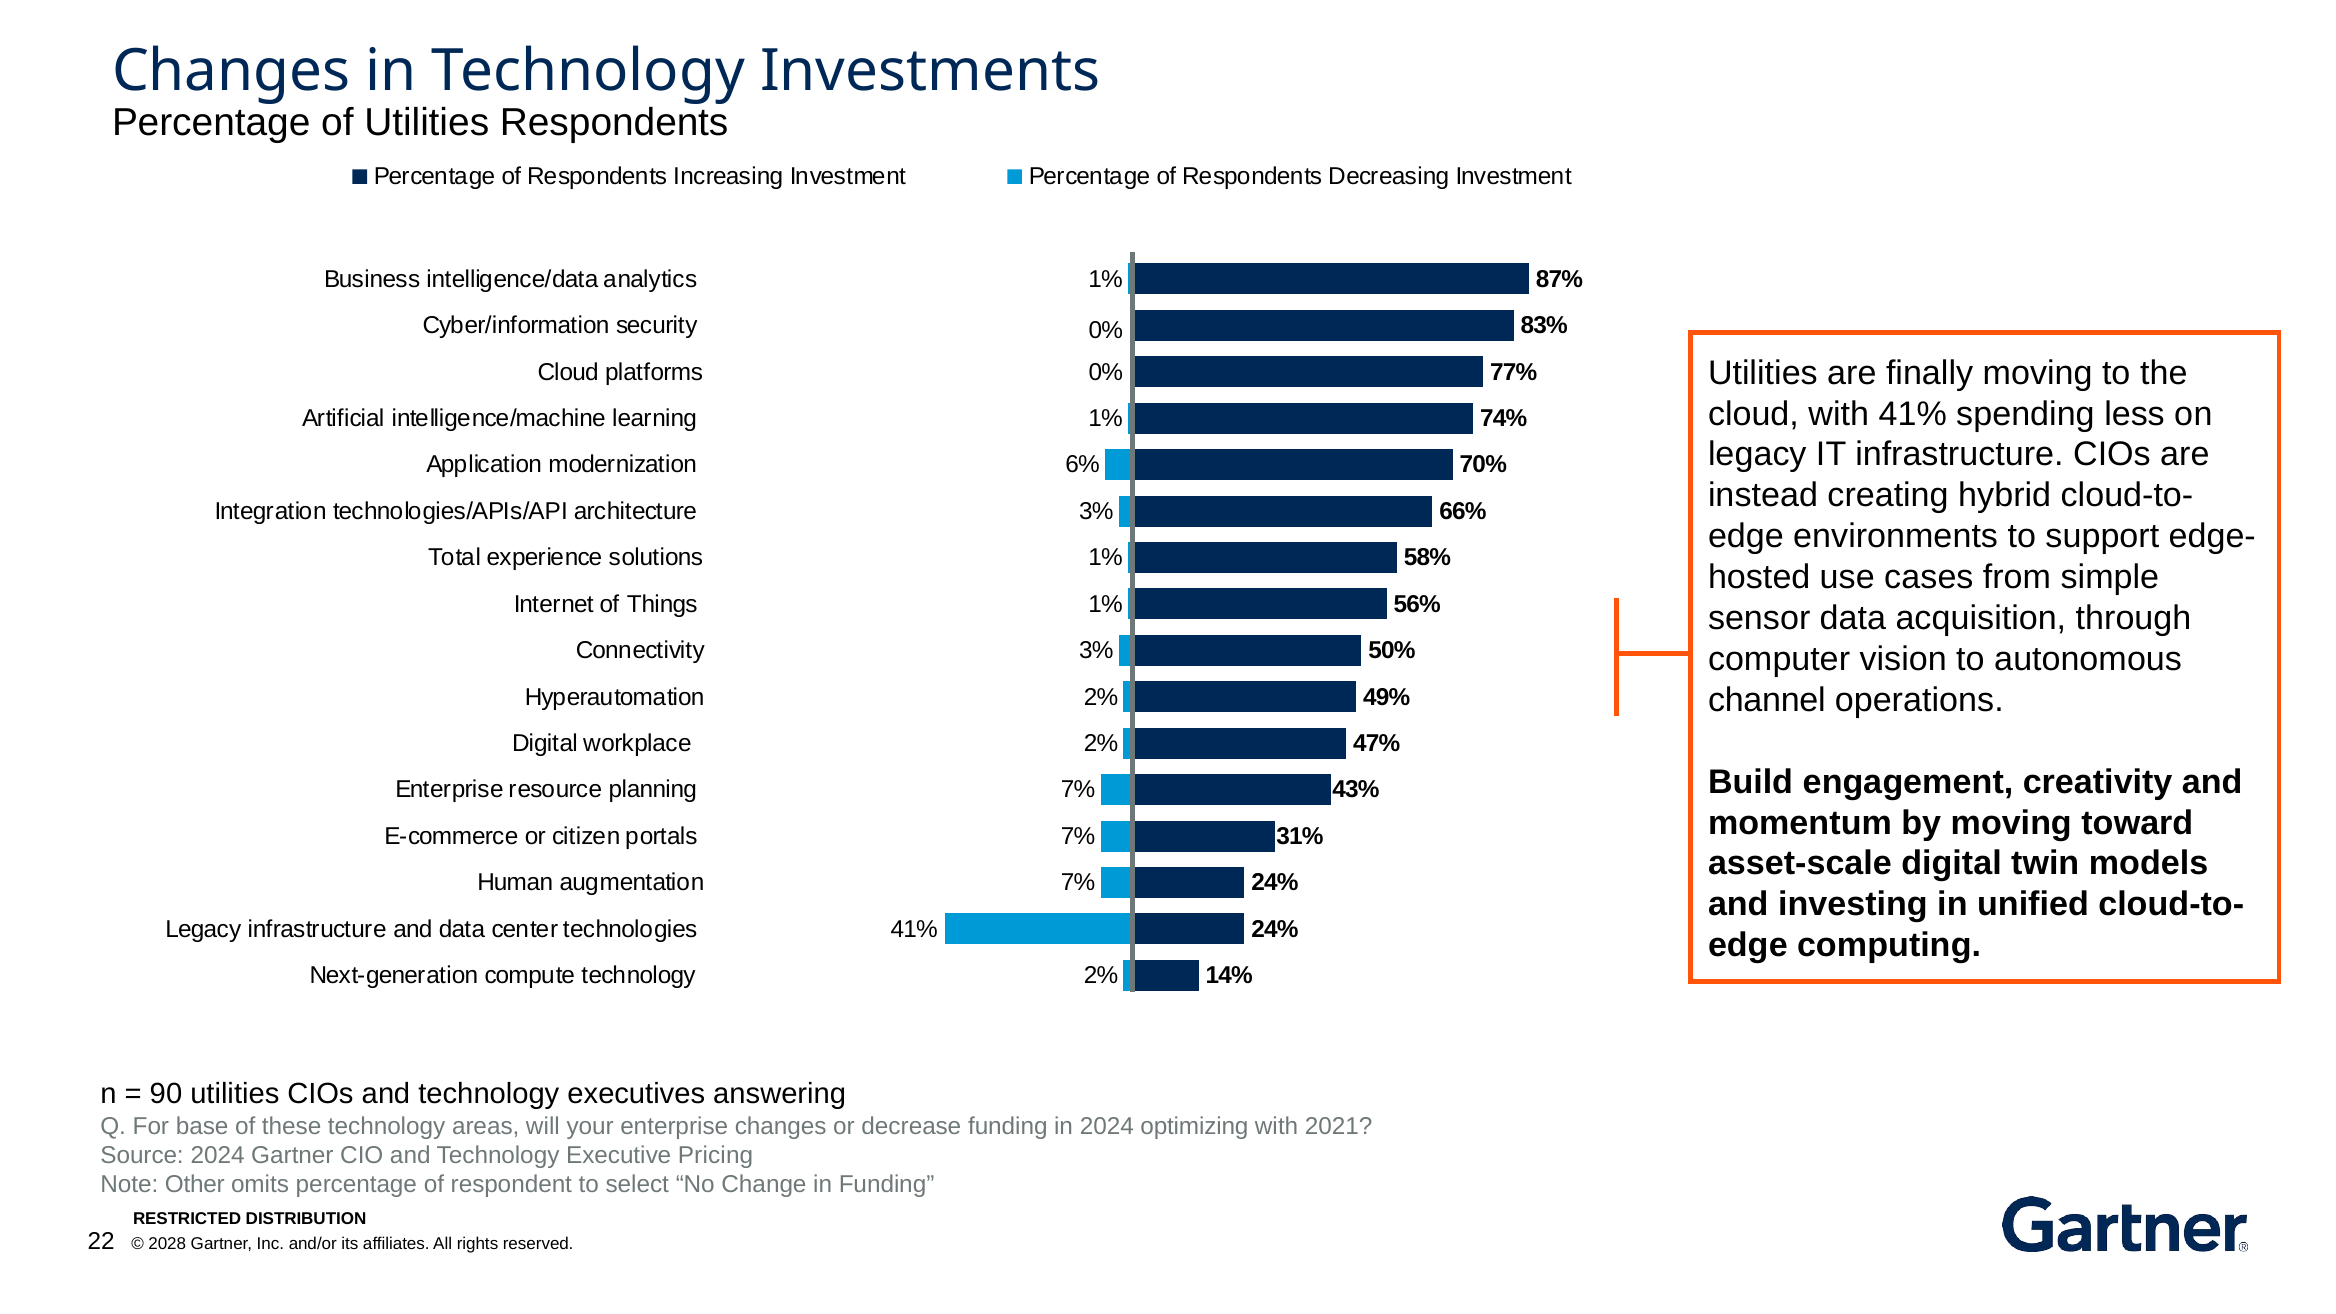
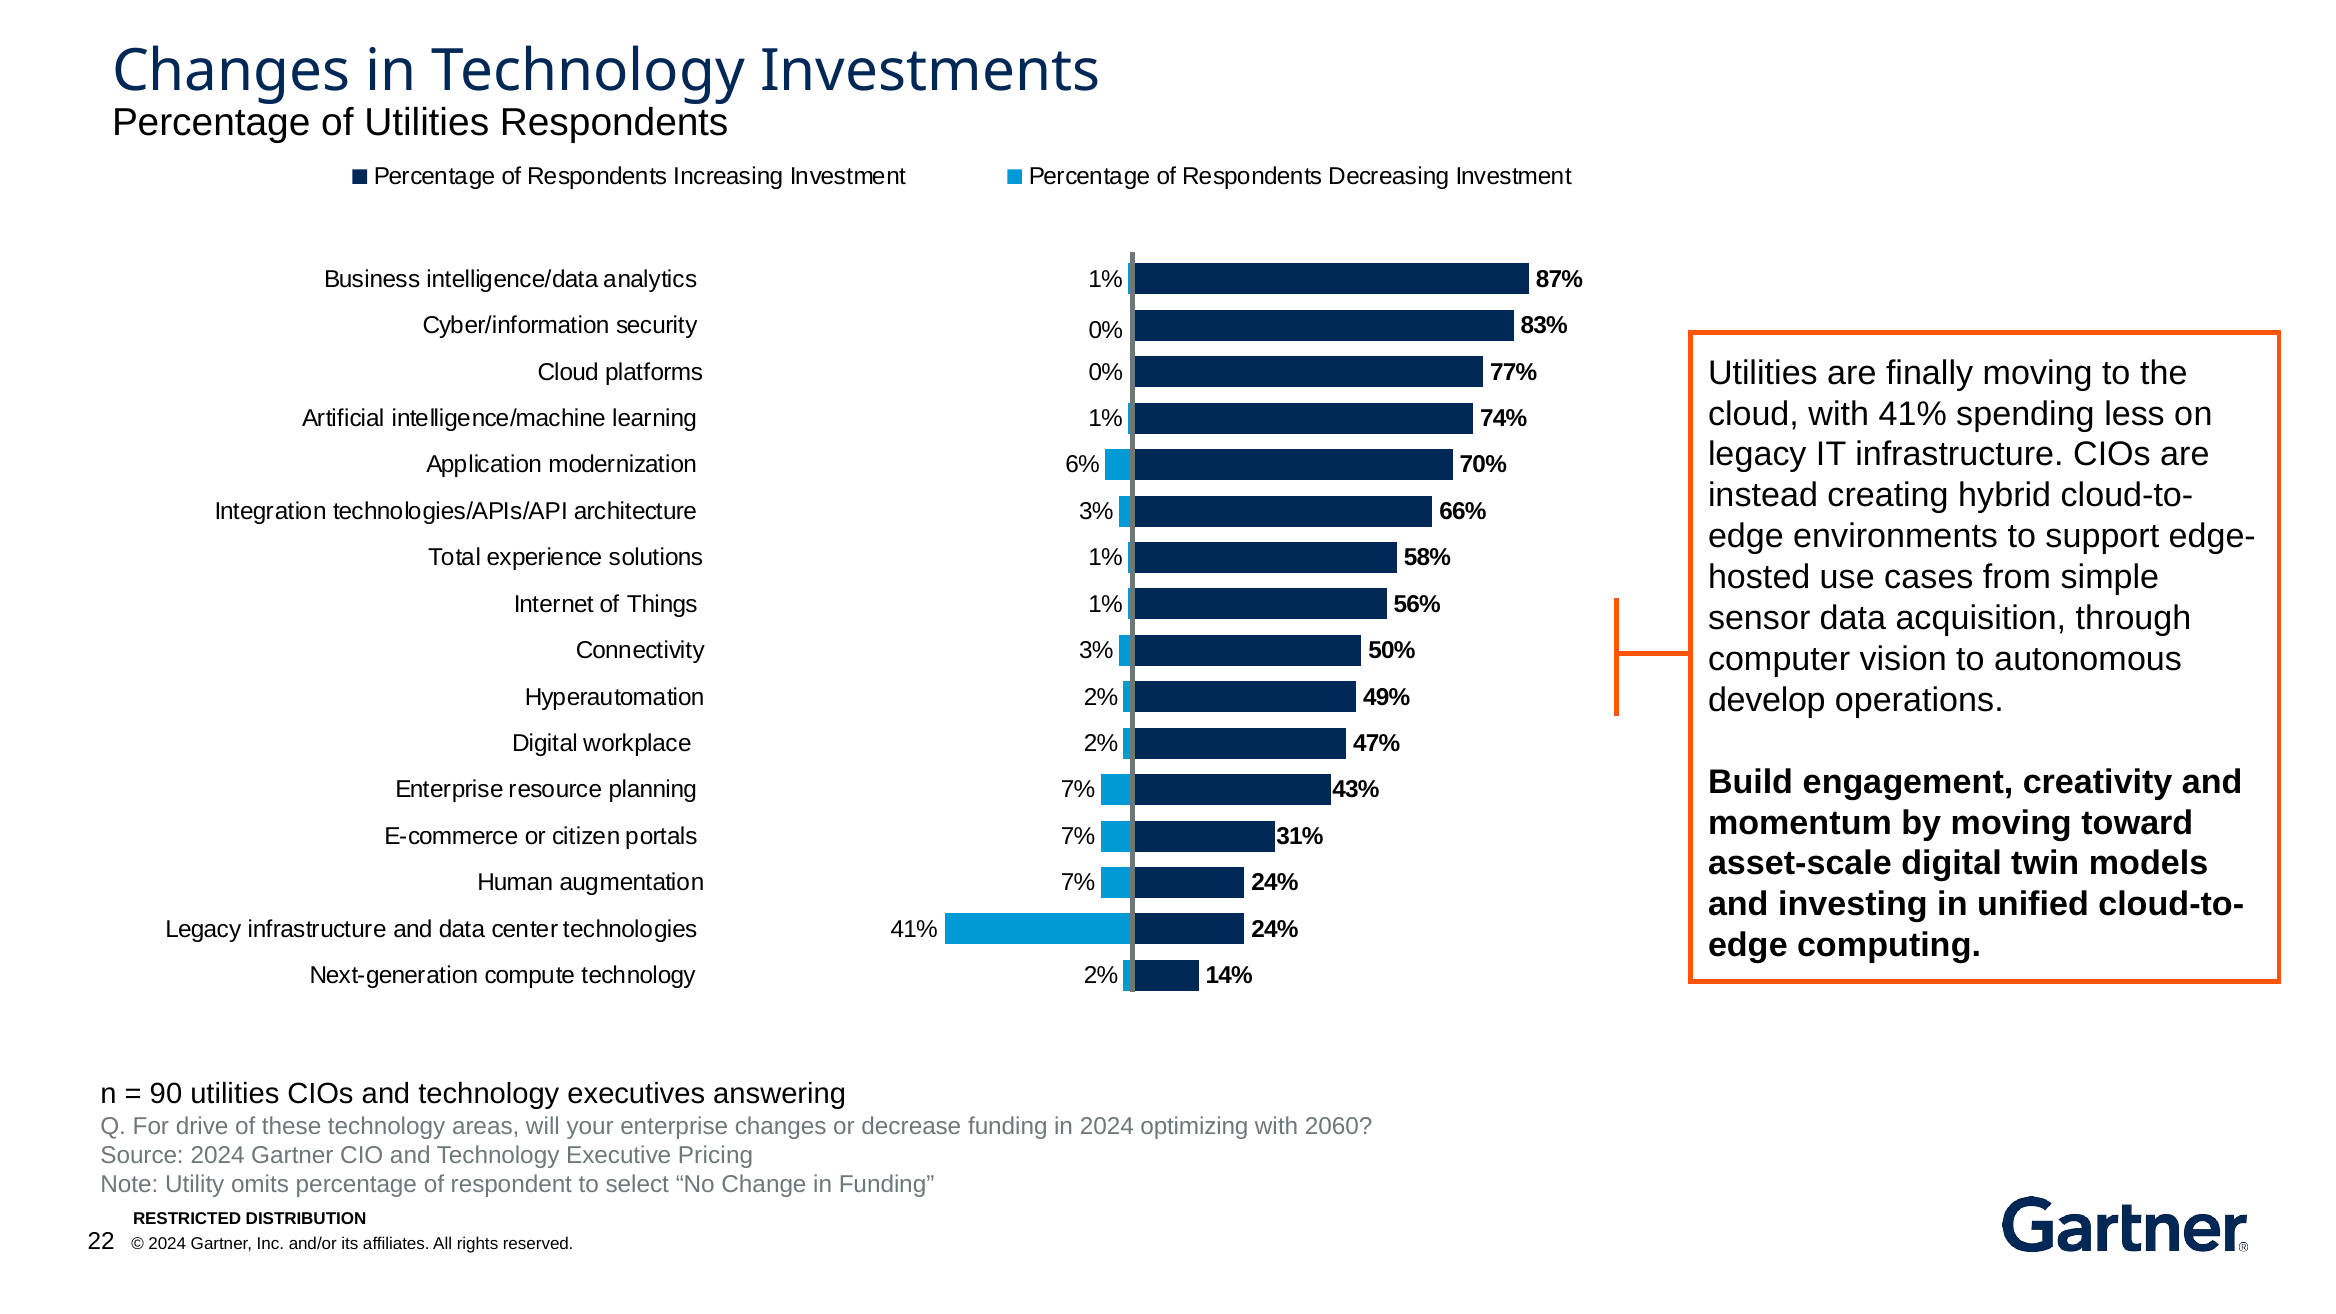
channel: channel -> develop (1767, 700)
base: base -> drive (202, 1126)
2021: 2021 -> 2060 (1339, 1126)
Other: Other -> Utility (195, 1184)
2028: 2028 -> 2024 (167, 1244)
